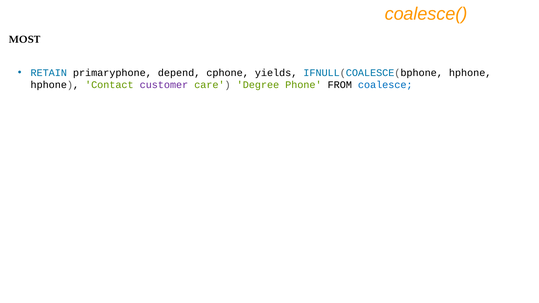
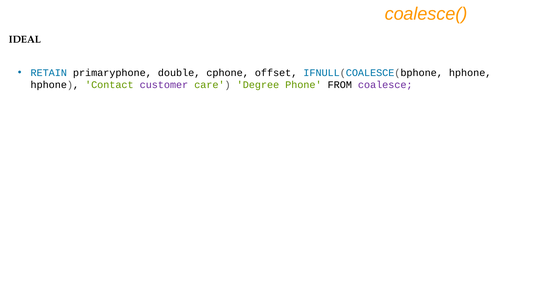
MOST: MOST -> IDEAL (25, 39)
depend: depend -> double (179, 73)
yields: yields -> offset (276, 73)
coalesce colour: blue -> purple (385, 85)
